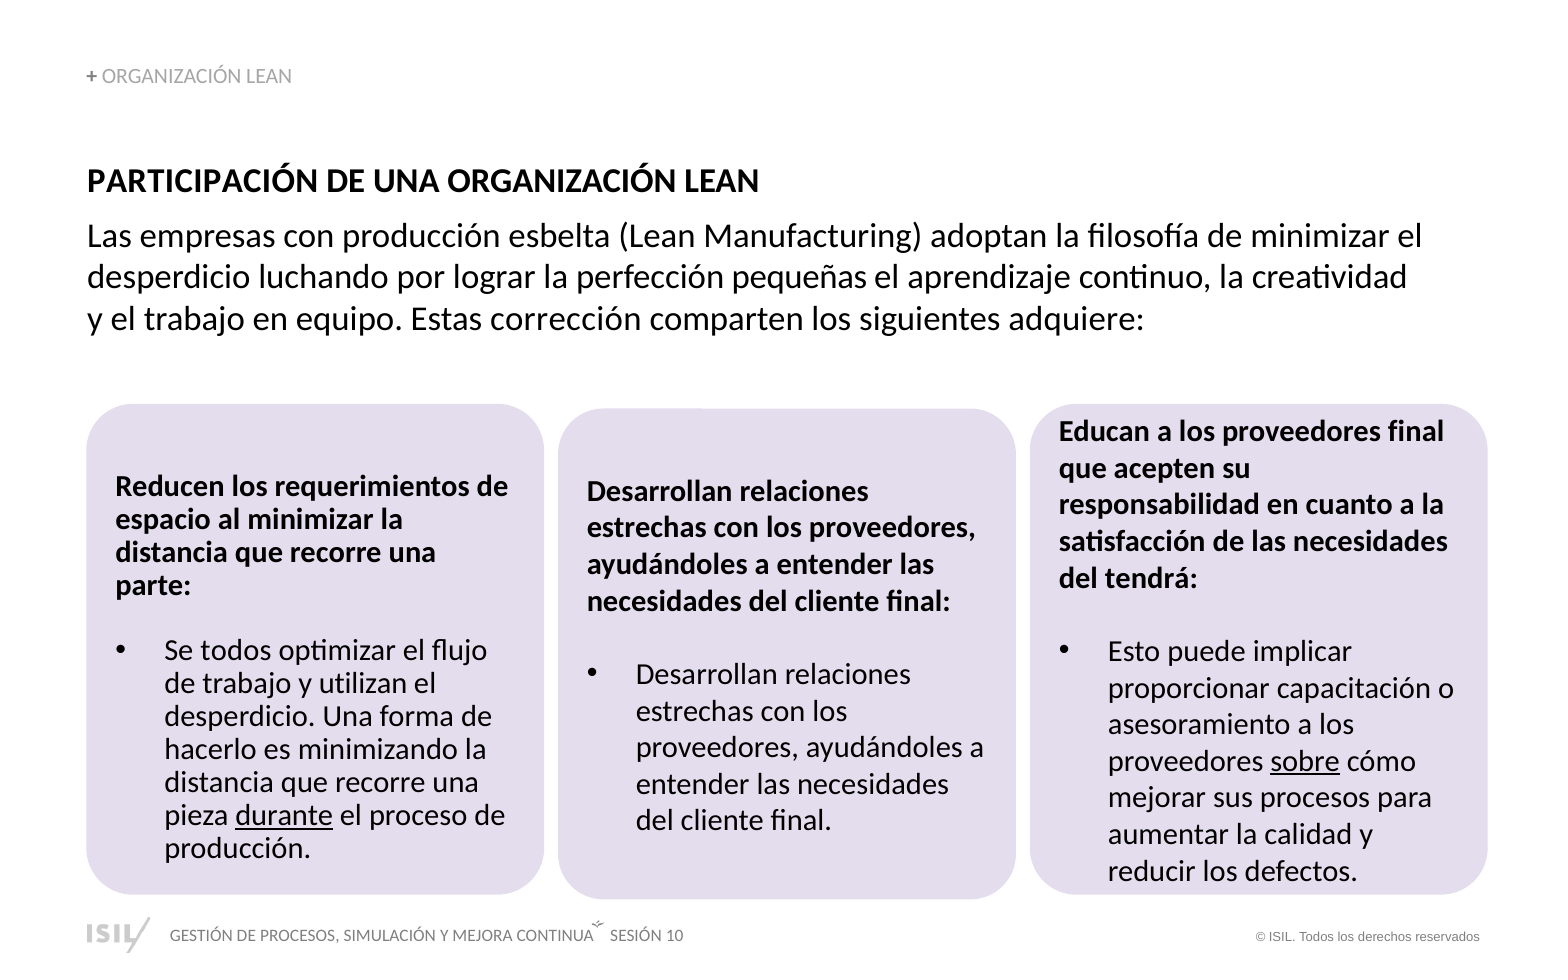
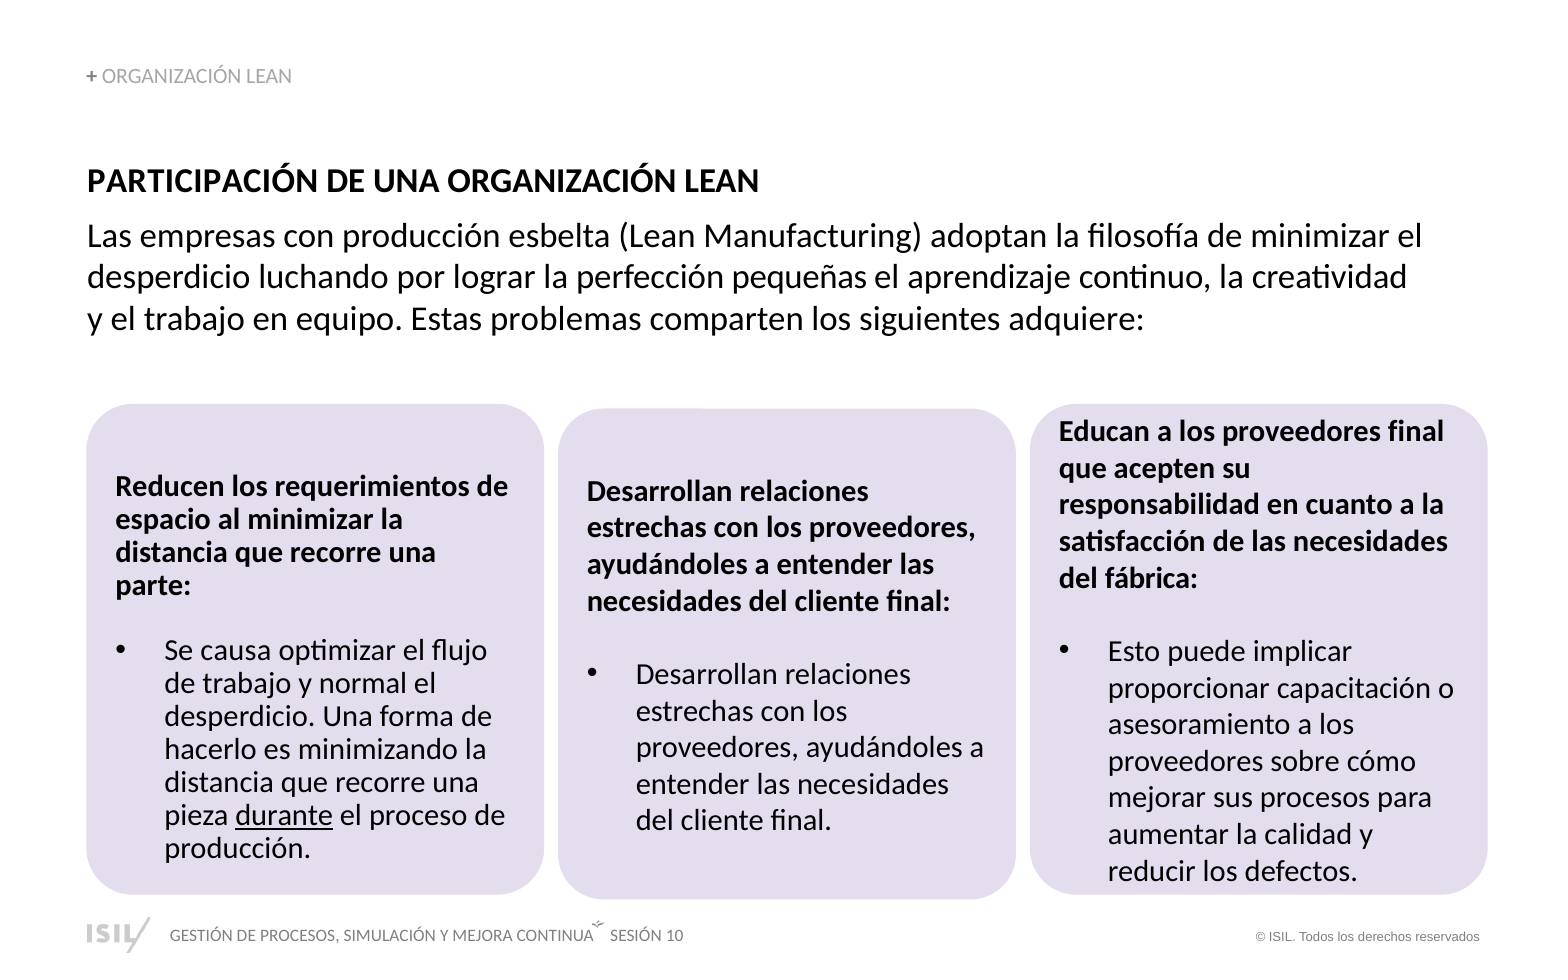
corrección: corrección -> problemas (566, 319)
tendrá: tendrá -> fábrica (1152, 578)
Se todos: todos -> causa (236, 651)
utilizan: utilizan -> normal (363, 684)
sobre underline: present -> none (1305, 761)
